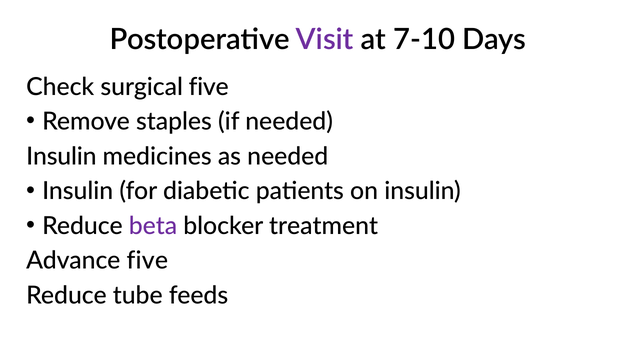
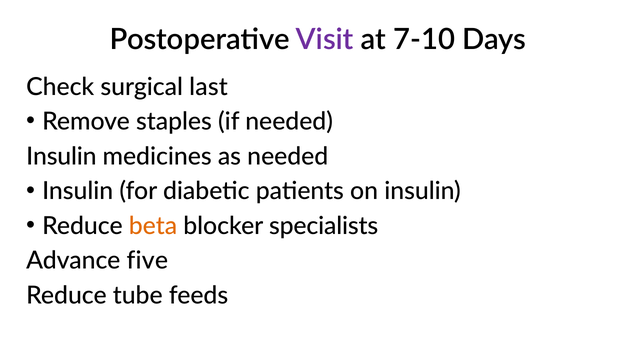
surgical five: five -> last (209, 87)
beta colour: purple -> orange (153, 226)
treatment: treatment -> specialists (324, 226)
